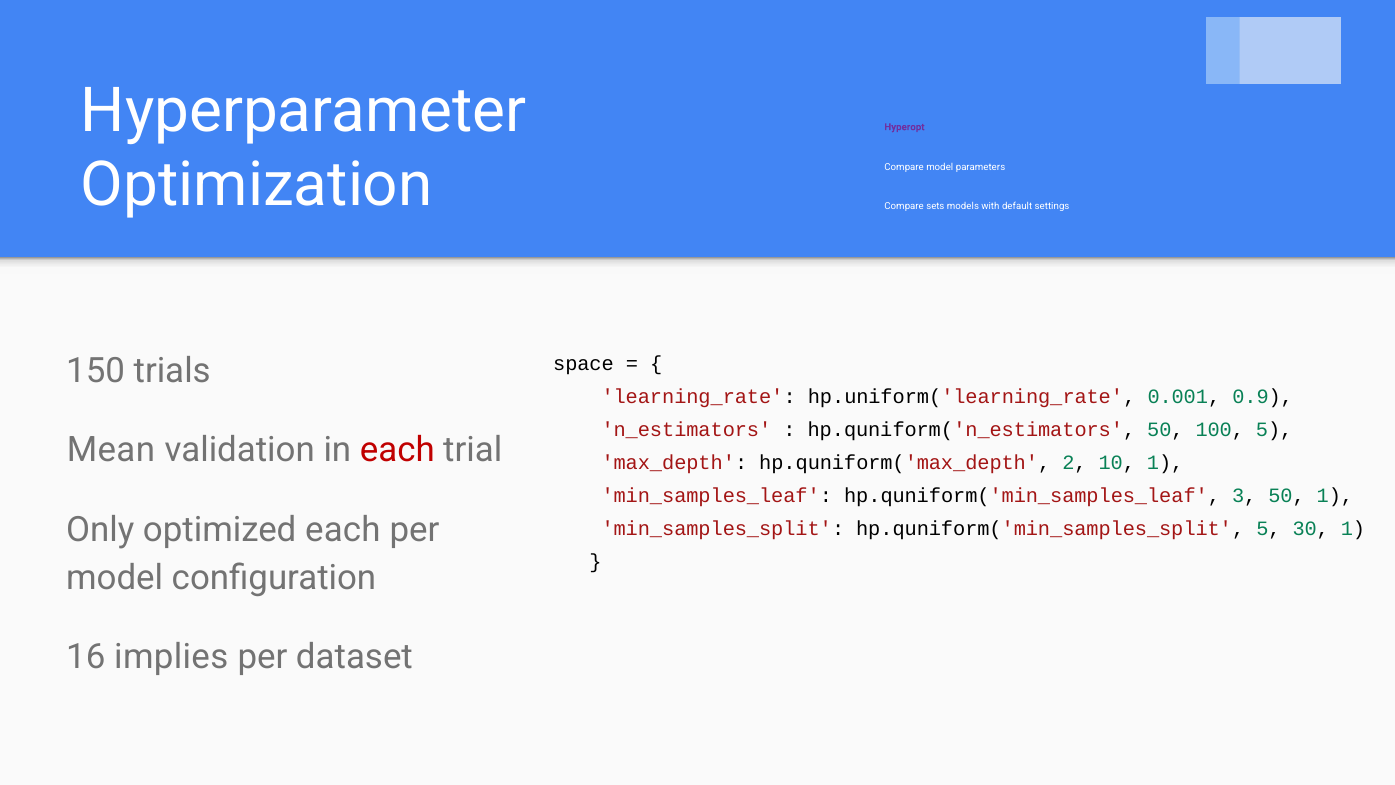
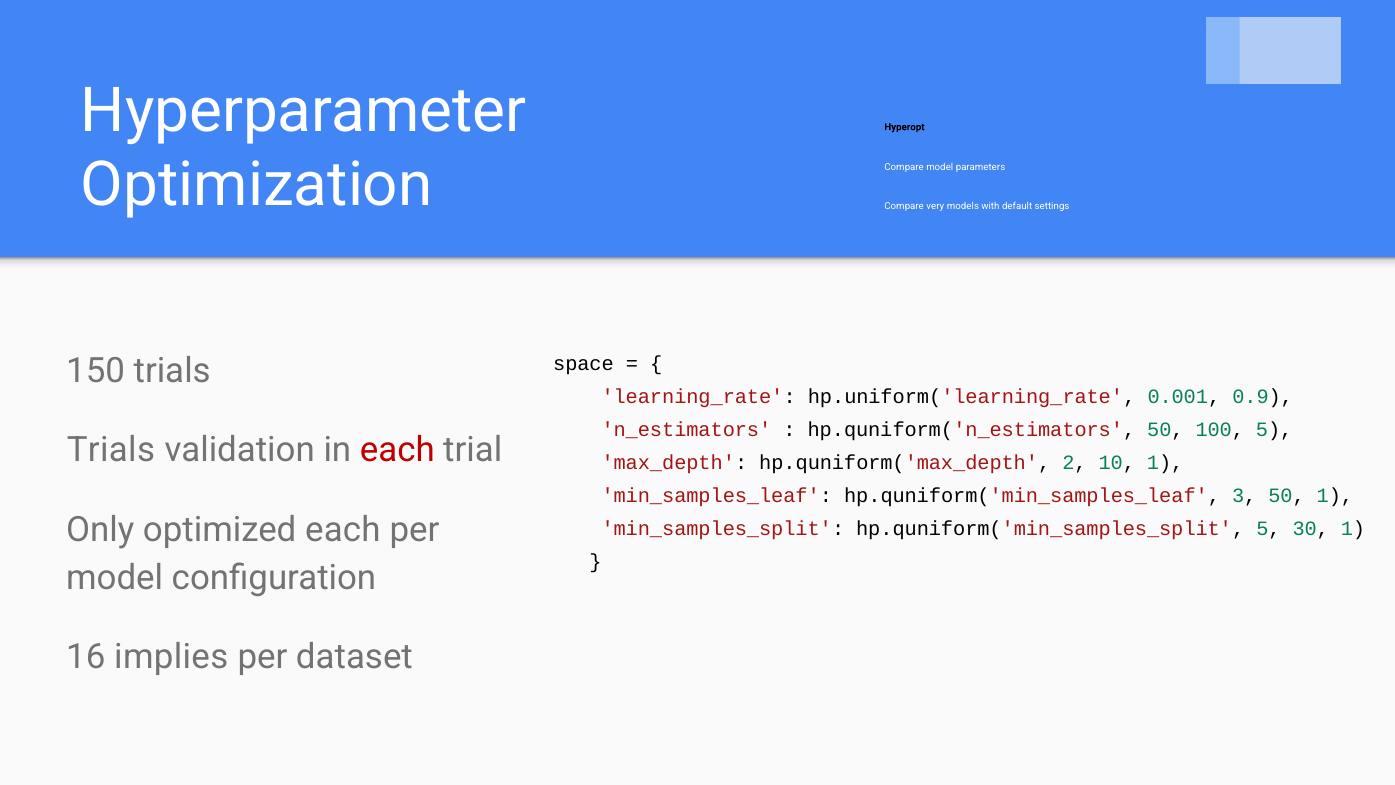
Hyperopt colour: purple -> black (904, 127)
sets: sets -> very (935, 207)
Mean: Mean -> Trials (111, 450)
